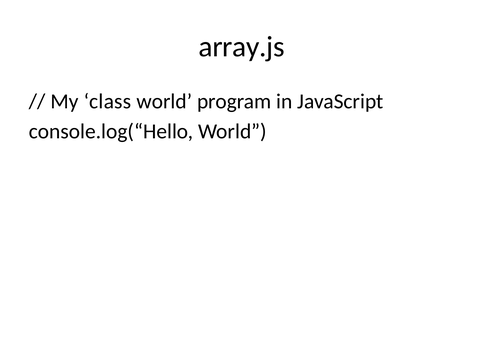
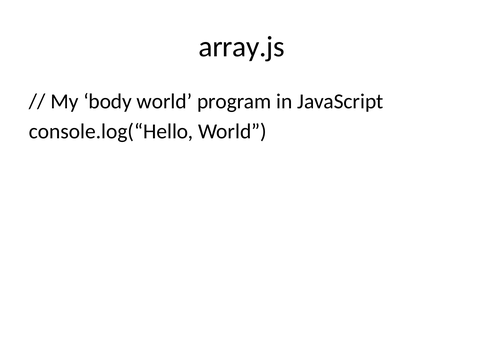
class: class -> body (108, 101)
